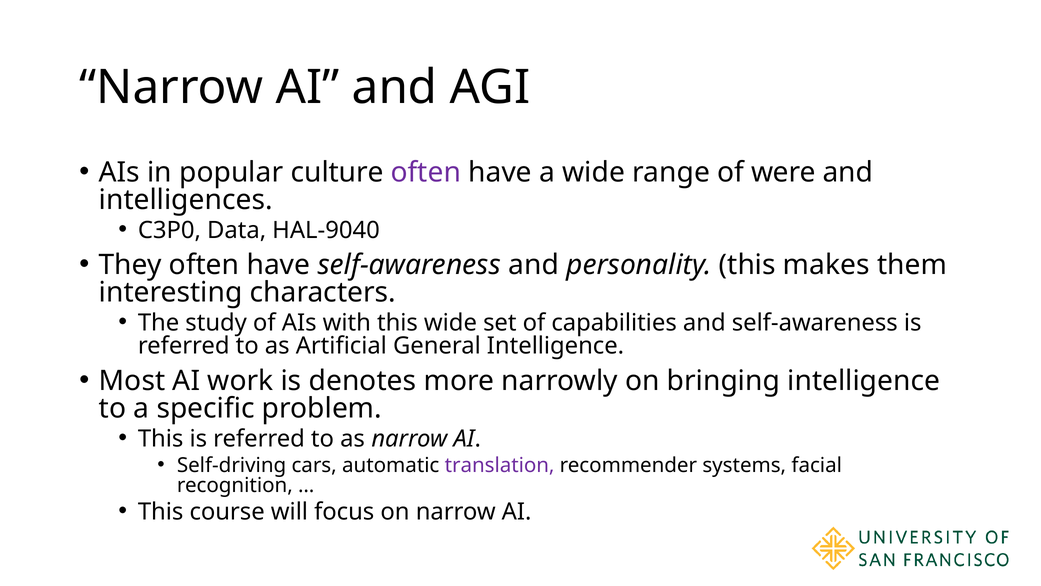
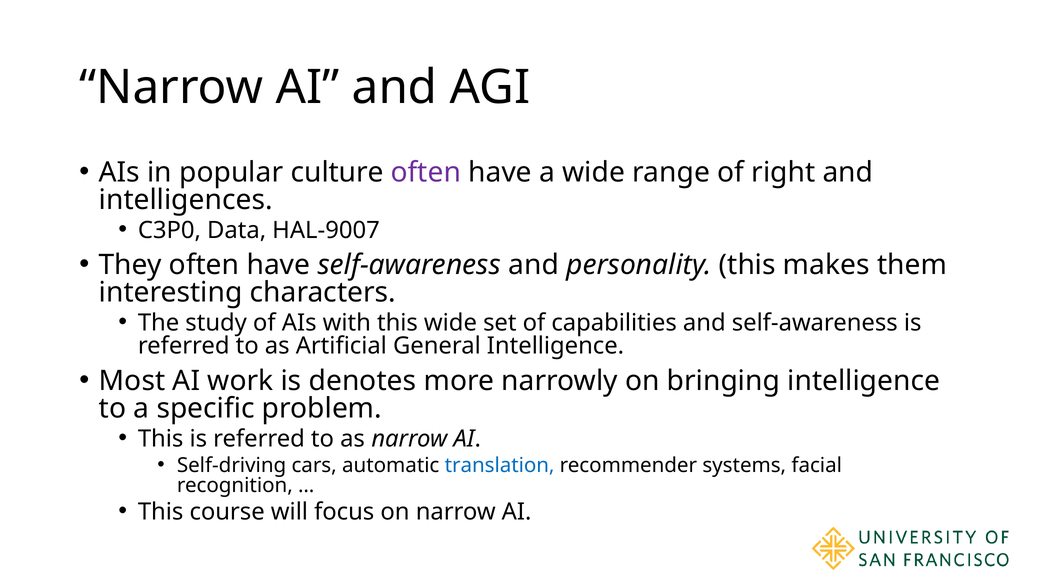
were: were -> right (783, 172)
HAL-9040: HAL-9040 -> HAL-9007 (326, 230)
translation colour: purple -> blue (500, 465)
